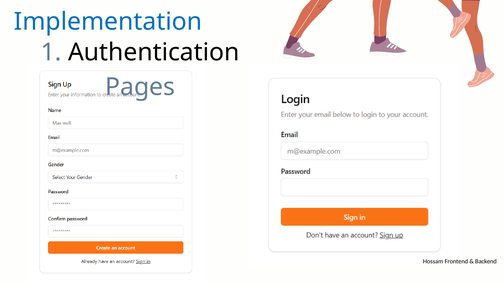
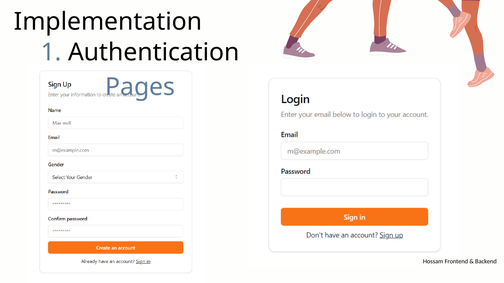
Implementation colour: blue -> black (108, 22)
